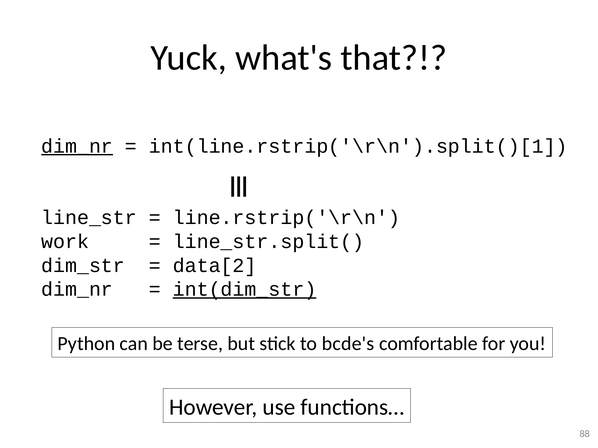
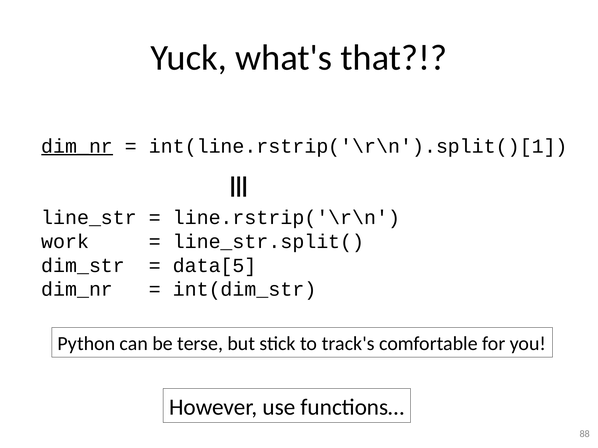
data[2: data[2 -> data[5 (215, 266)
int(dim_str underline: present -> none (245, 290)
bcde's: bcde's -> track's (348, 344)
